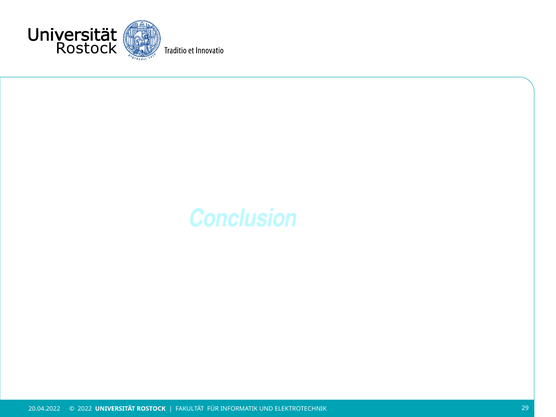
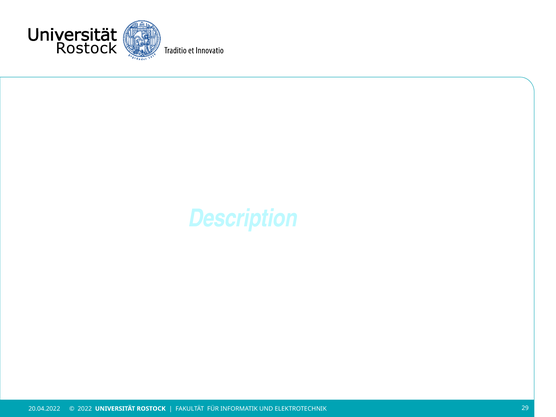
Conclusion: Conclusion -> Description (243, 218)
